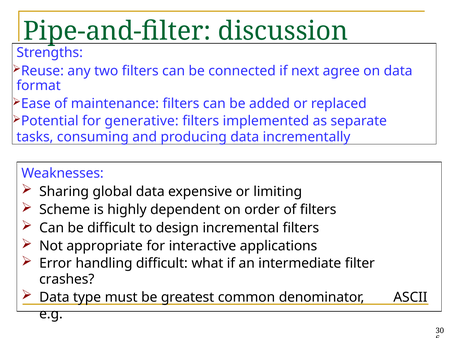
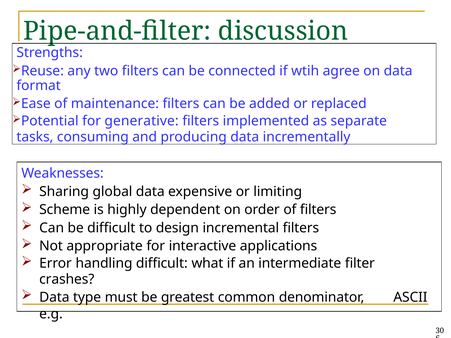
next: next -> wtih (305, 71)
